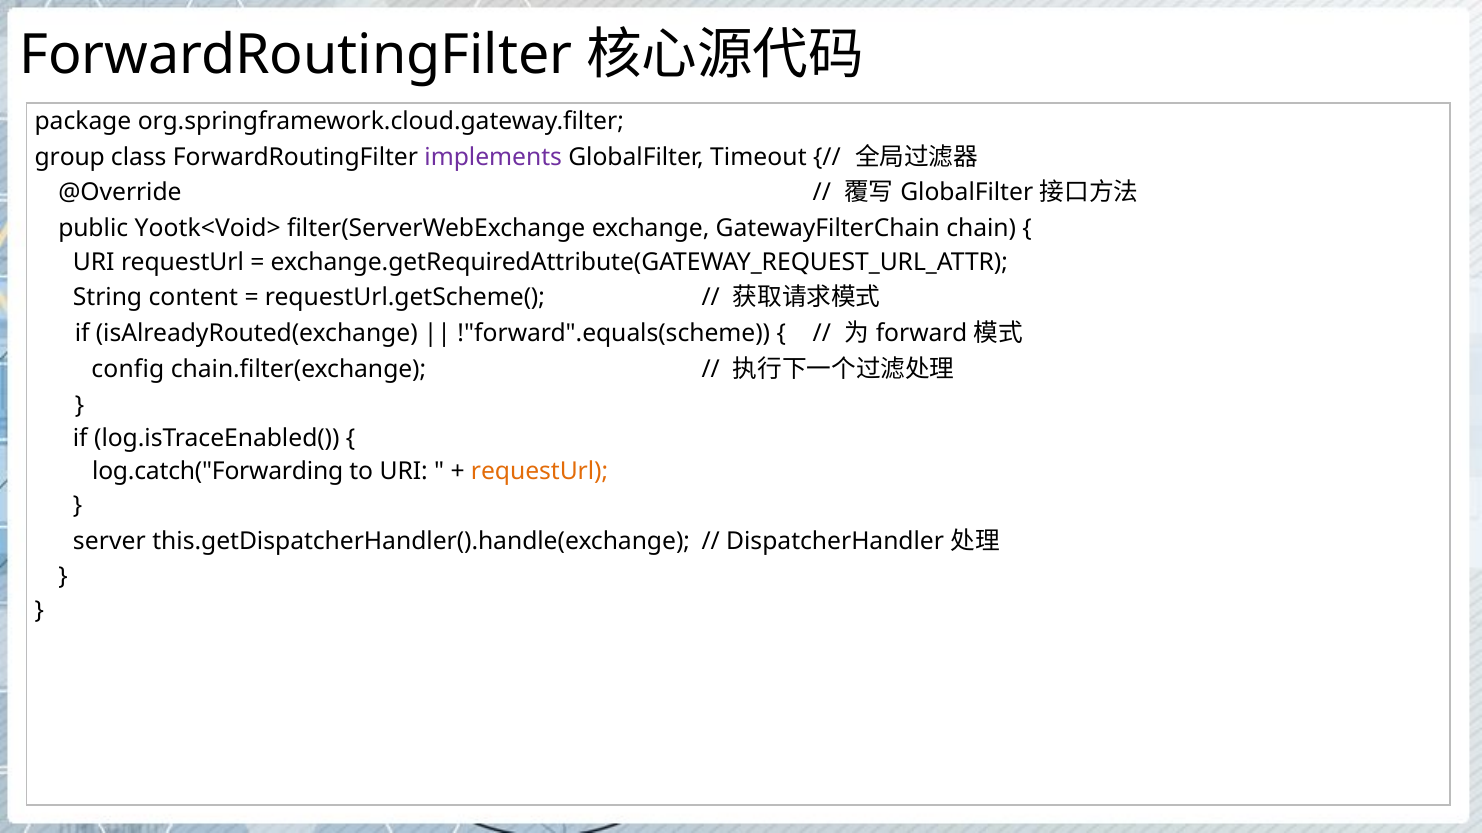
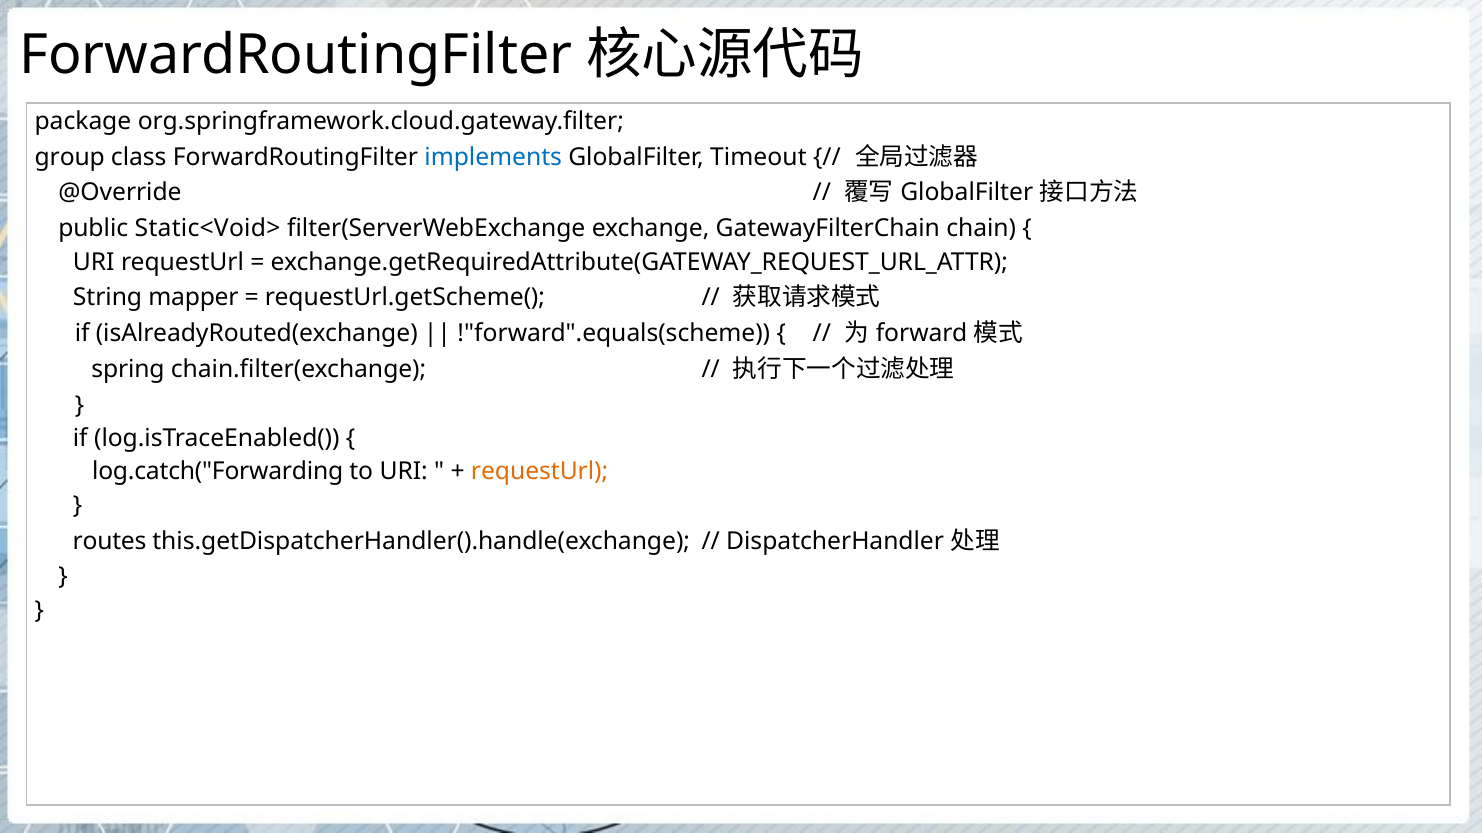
implements colour: purple -> blue (493, 157)
Yootk<Void>: Yootk<Void> -> Static<Void> (208, 229)
content: content -> mapper (193, 298)
config: config -> spring (128, 369)
server: server -> routes (110, 541)
